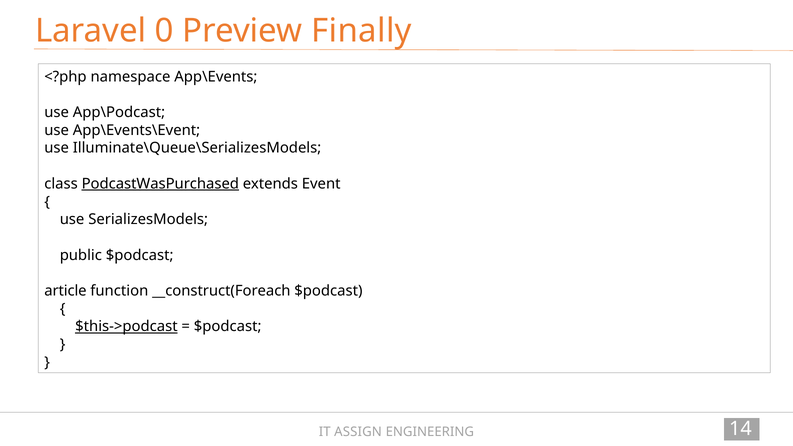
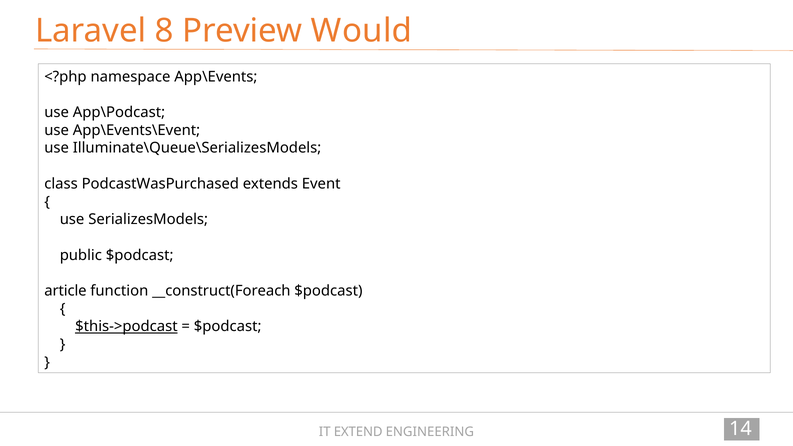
0: 0 -> 8 (164, 31)
Finally: Finally -> Would (362, 31)
PodcastWasPurchased underline: present -> none (160, 184)
ASSIGN: ASSIGN -> EXTEND (358, 432)
